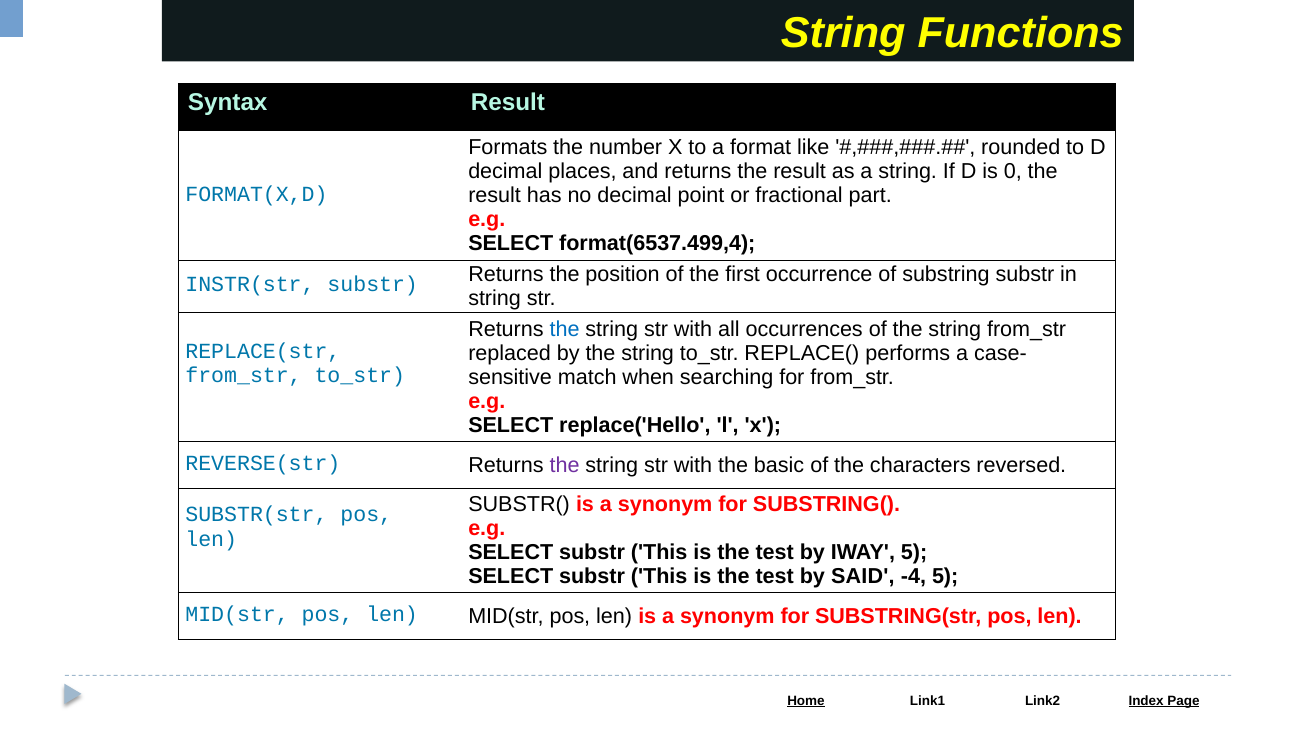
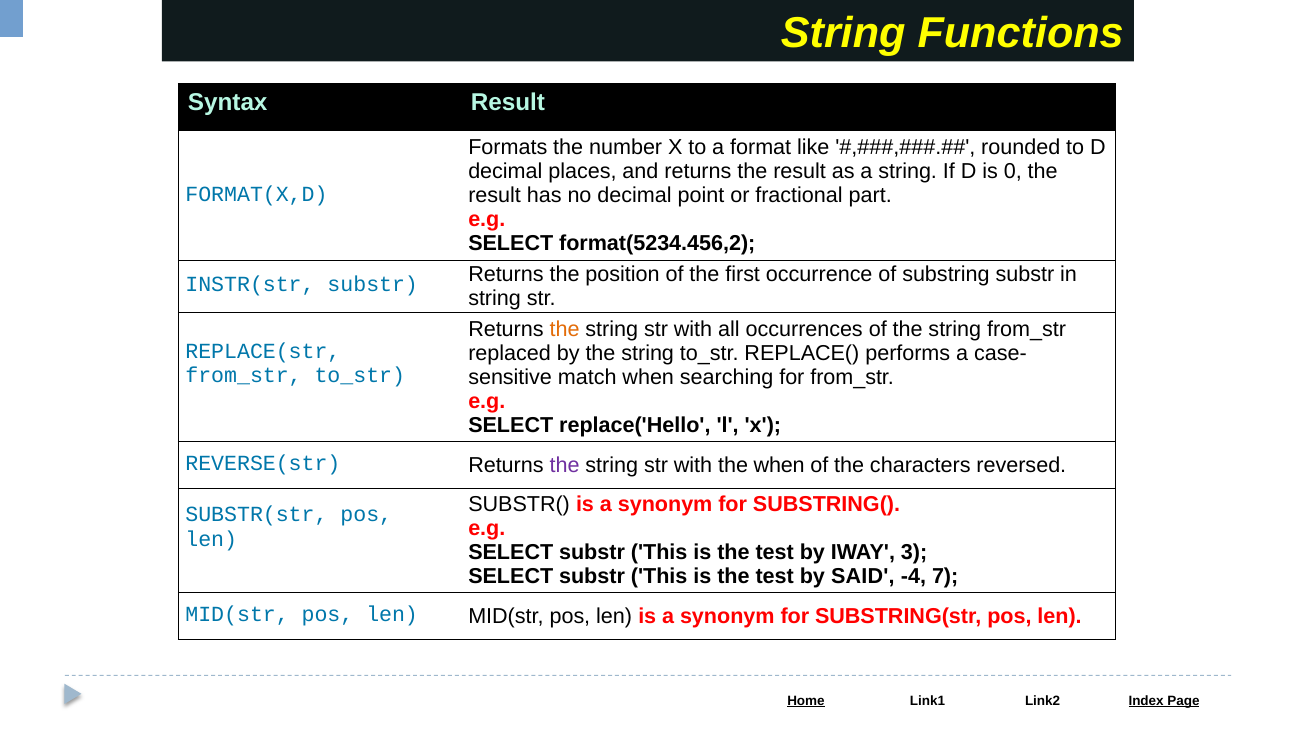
format(6537.499,4: format(6537.499,4 -> format(5234.456,2 (657, 244)
the colour: blue -> orange (565, 329)
the basic: basic -> when (779, 465)
IWAY 5: 5 -> 3 (914, 553)
-4 5: 5 -> 7 (945, 577)
